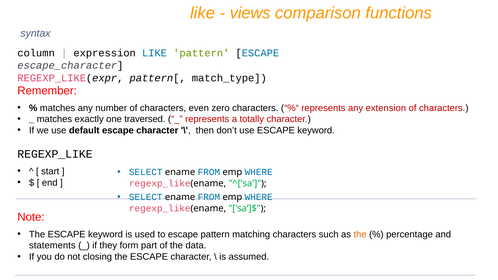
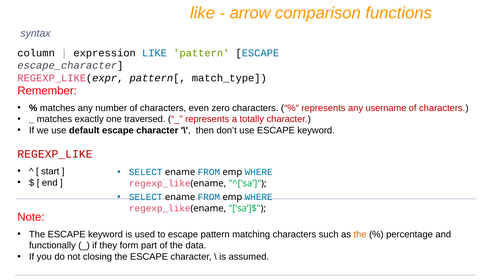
views: views -> arrow (250, 13)
extension: extension -> username (386, 108)
REGEXP_LIKE colour: black -> red (55, 154)
statements: statements -> functionally (52, 246)
